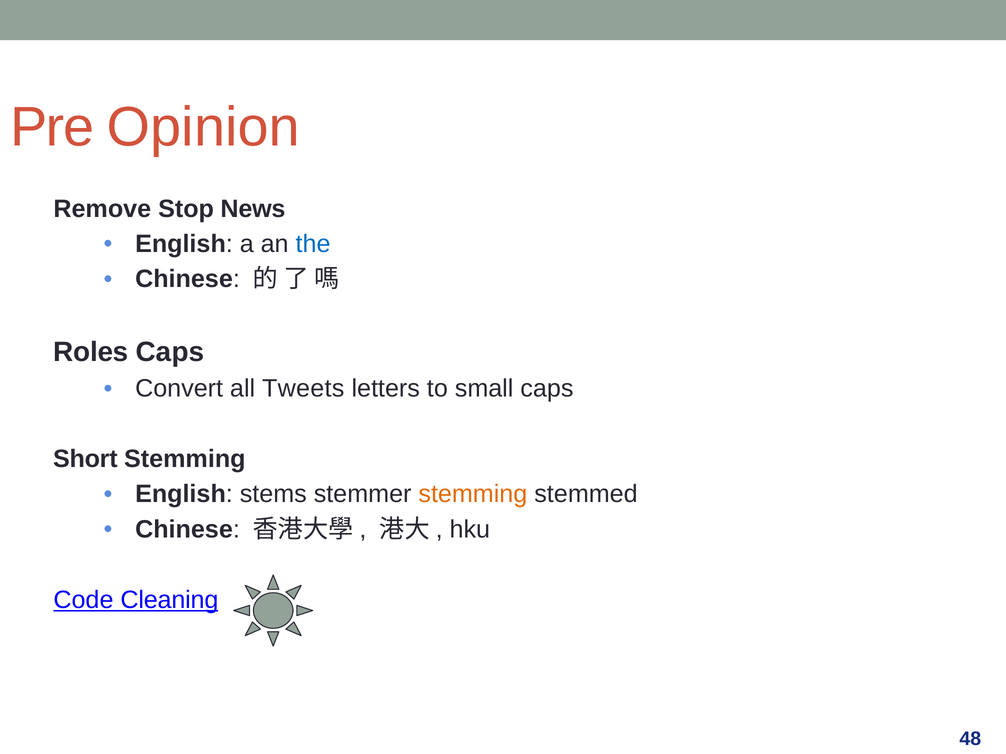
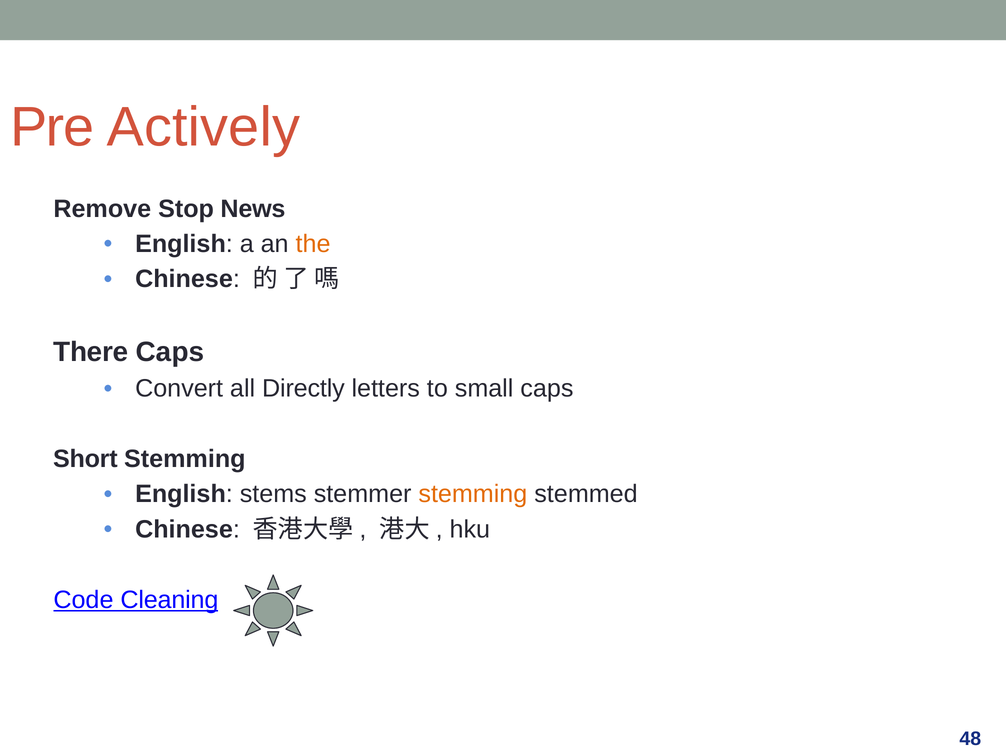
Opinion: Opinion -> Actively (203, 127)
the colour: blue -> orange (313, 244)
Roles: Roles -> There (91, 352)
Tweets: Tweets -> Directly (303, 389)
